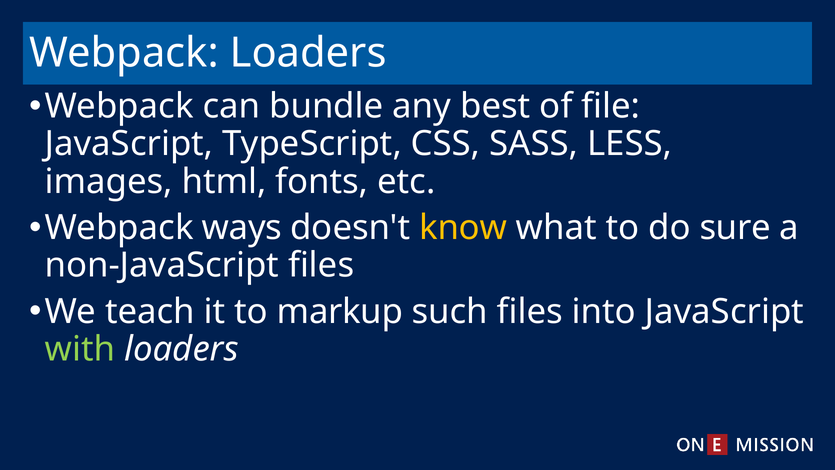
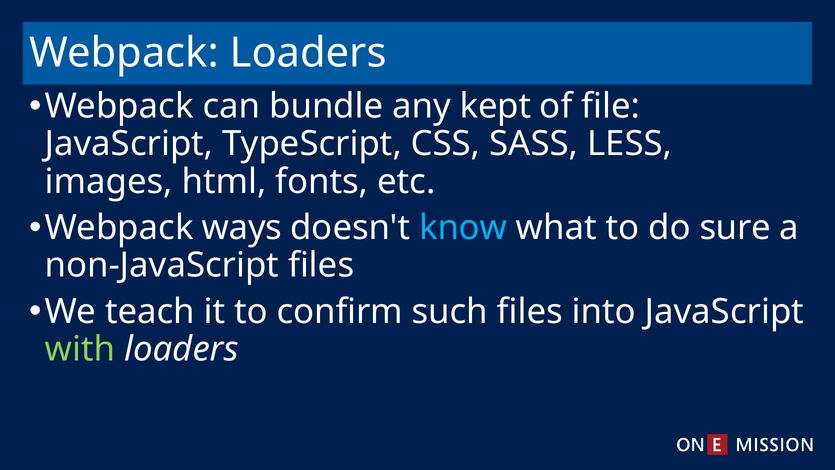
best: best -> kept (496, 106)
know colour: yellow -> light blue (463, 228)
markup: markup -> confirm (340, 312)
